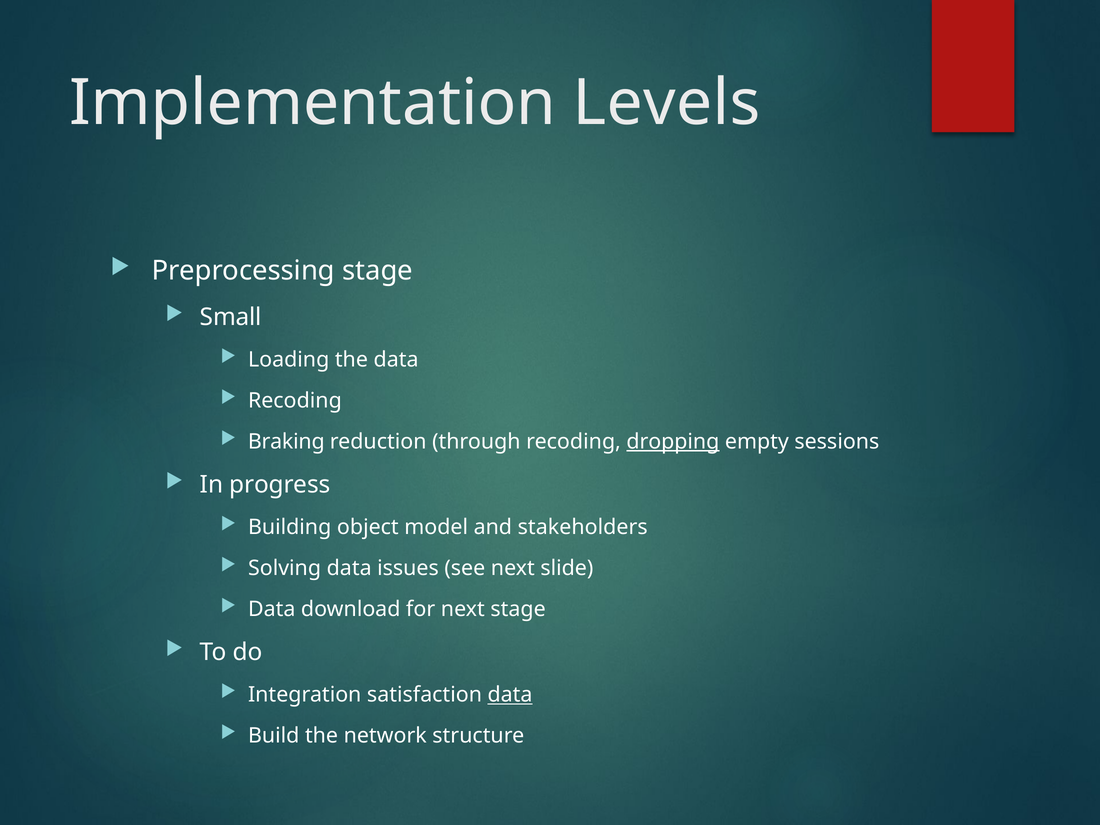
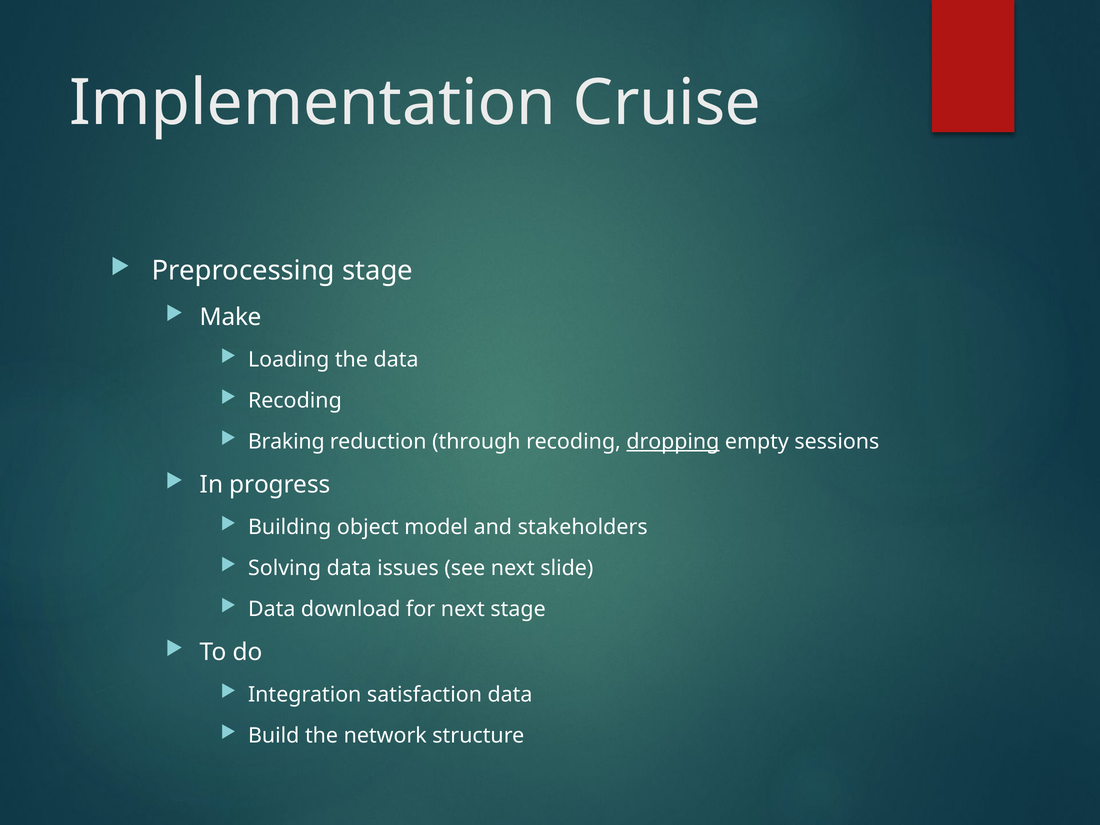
Levels: Levels -> Cruise (667, 103)
Small: Small -> Make (231, 317)
data underline: present -> none (510, 695)
